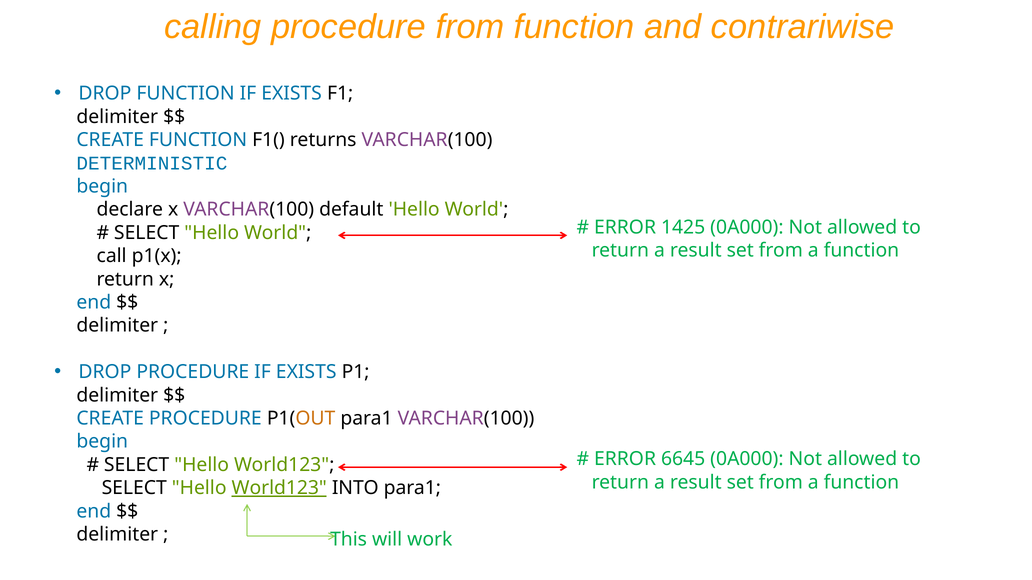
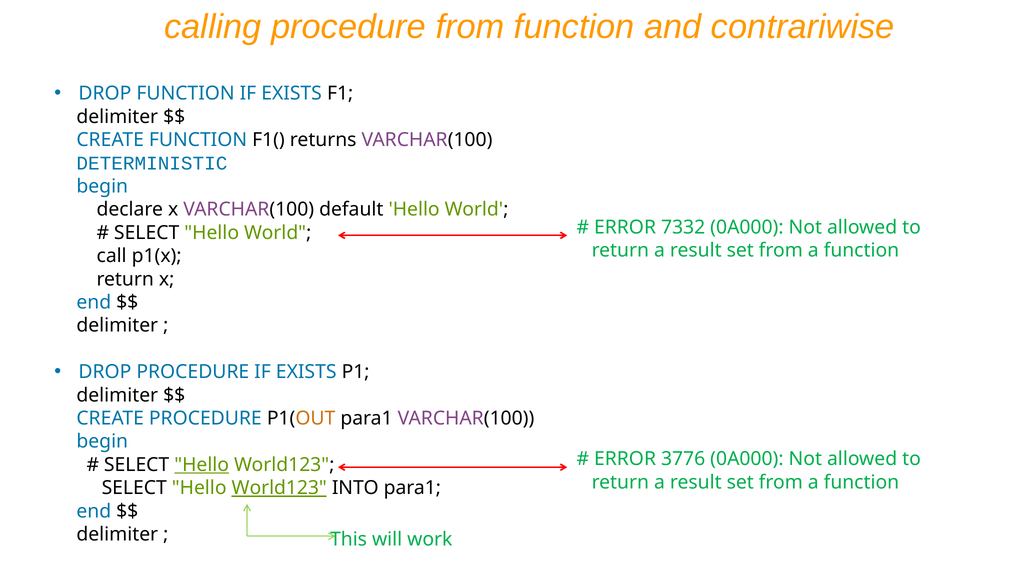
1425: 1425 -> 7332 (683, 227)
6645: 6645 -> 3776 (683, 459)
Hello underline: none -> present (202, 465)
